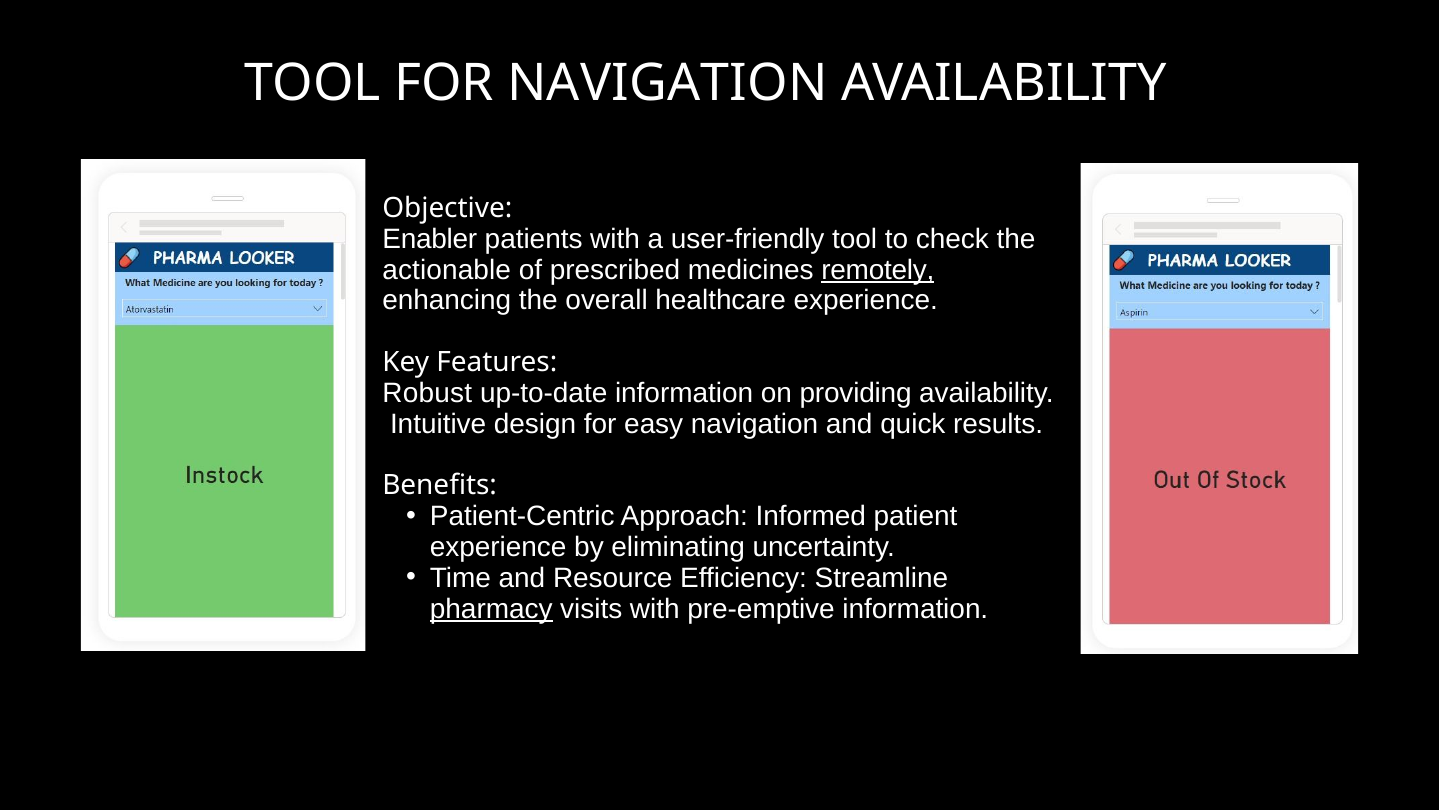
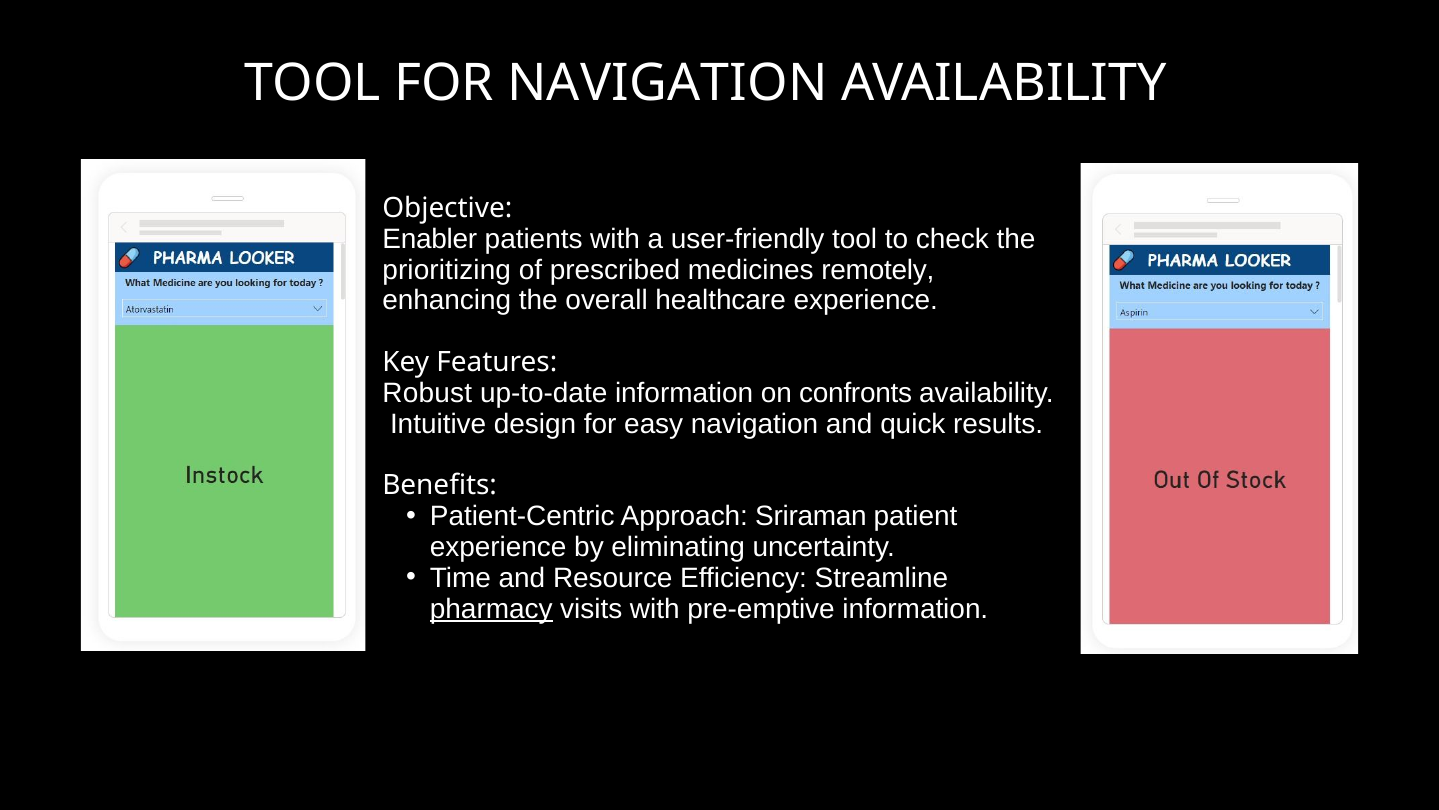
actionable: actionable -> prioritizing (447, 270)
remotely underline: present -> none (878, 270)
providing: providing -> confronts (856, 393)
Informed: Informed -> Sriraman (811, 516)
